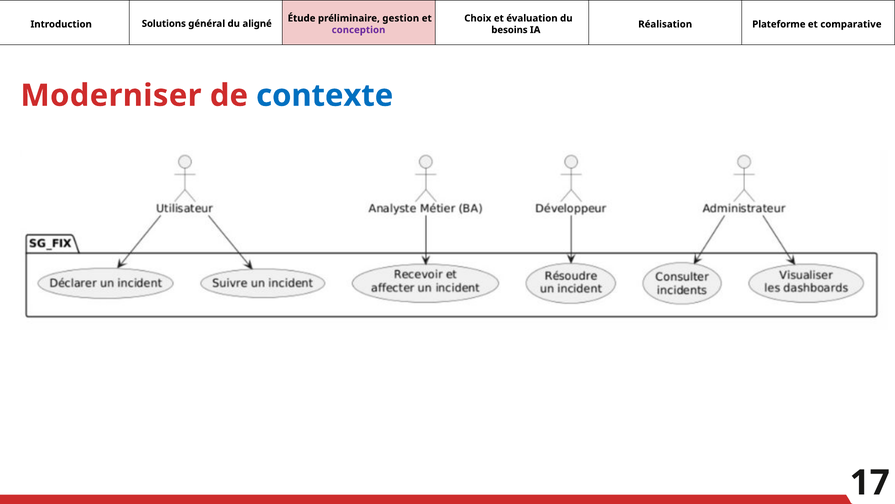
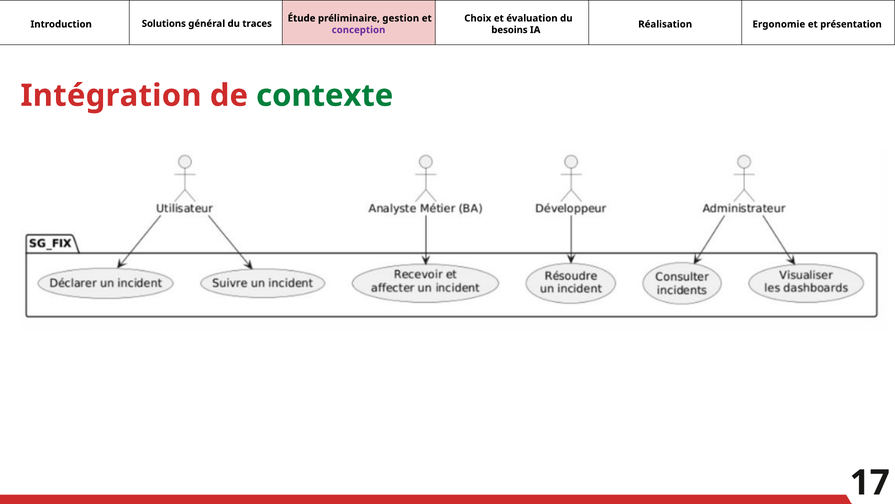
aligné: aligné -> traces (257, 24)
Plateforme: Plateforme -> Ergonomie (779, 24)
comparative: comparative -> présentation (851, 24)
Moderniser: Moderniser -> Intégration (111, 95)
contexte colour: blue -> green (325, 95)
